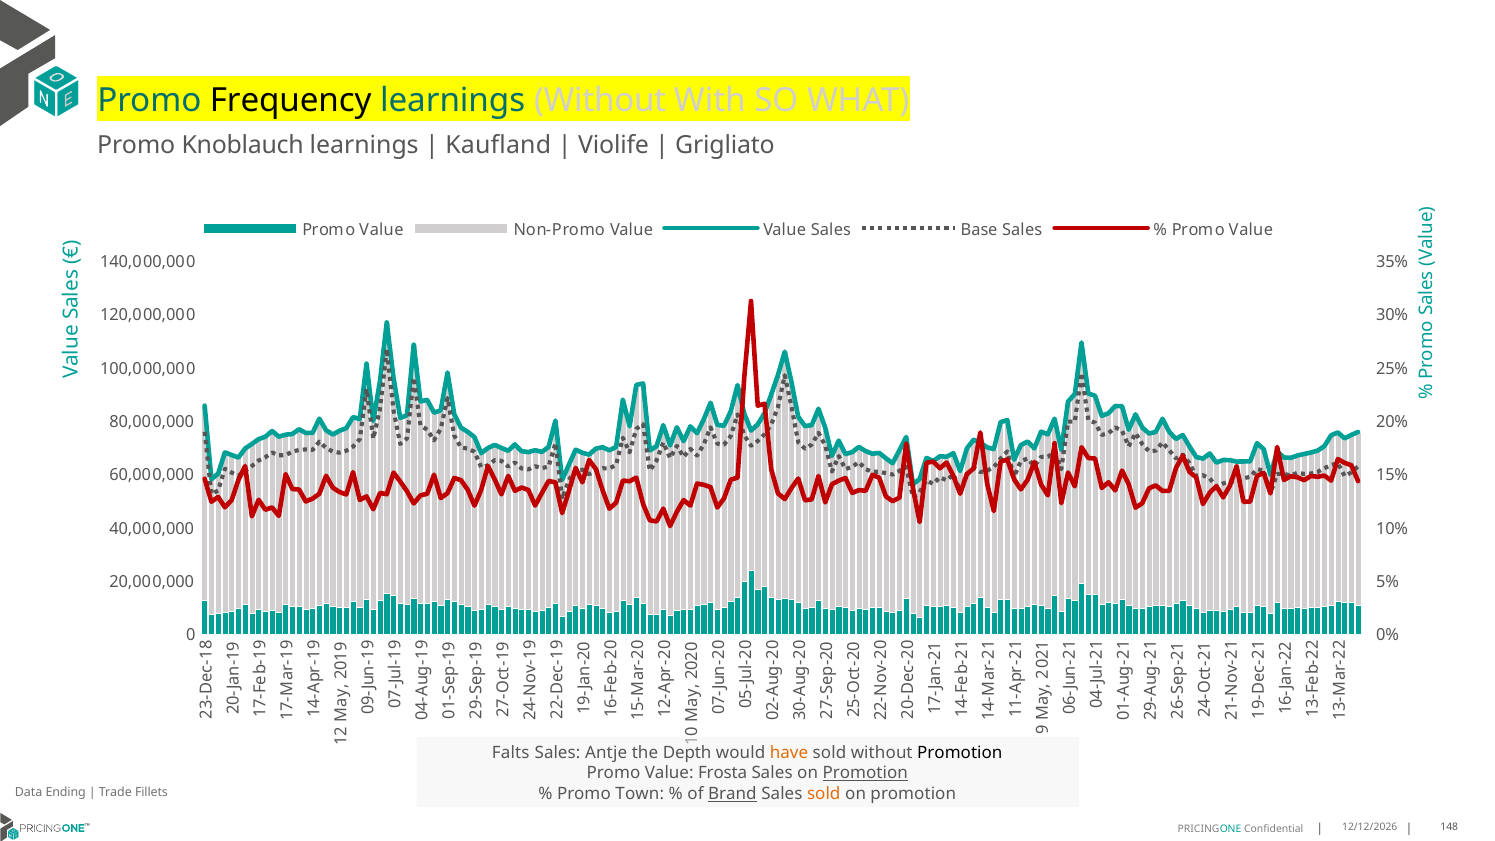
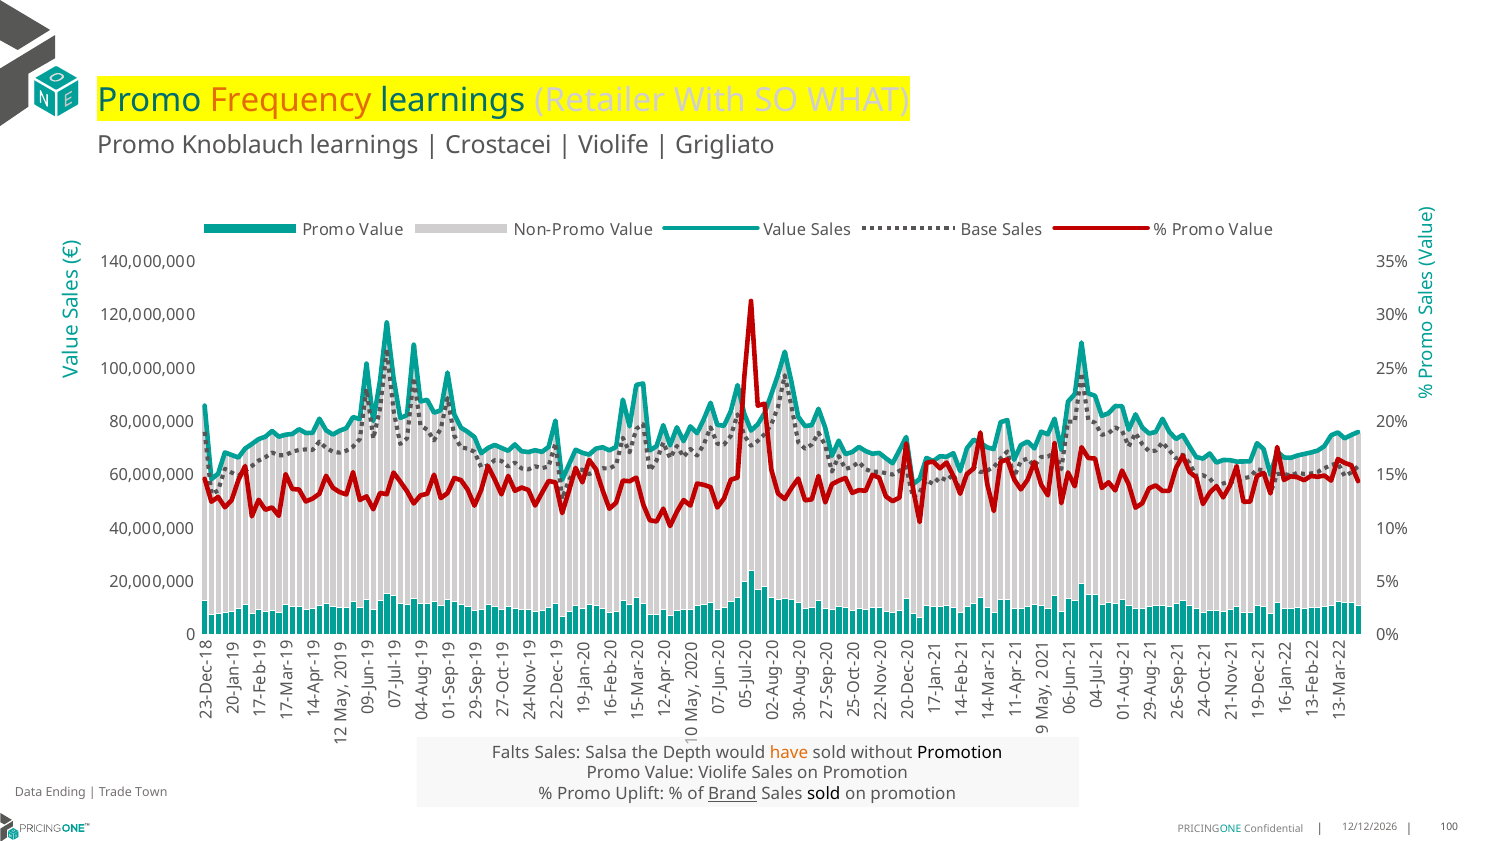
Frequency colour: black -> orange (291, 100)
learnings Without: Without -> Retailer (600, 100)
Kaufland: Kaufland -> Crostacei (498, 146)
Antje: Antje -> Salsa (606, 753)
Value Frosta: Frosta -> Violife (723, 773)
Promotion underline: present -> none (865, 773)
Fillets: Fillets -> Town (151, 792)
Town: Town -> Uplift (640, 794)
sold colour: orange -> black (824, 794)
148: 148 -> 100 (1449, 827)
